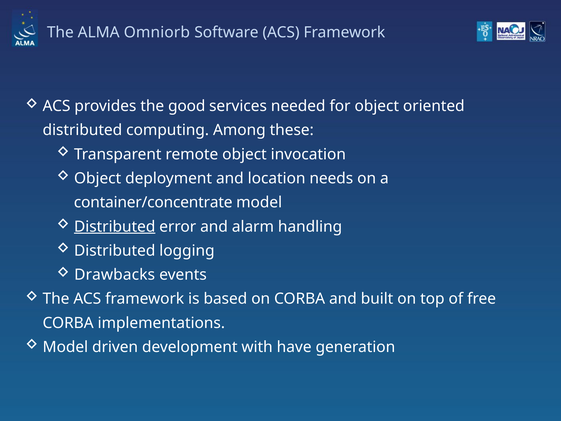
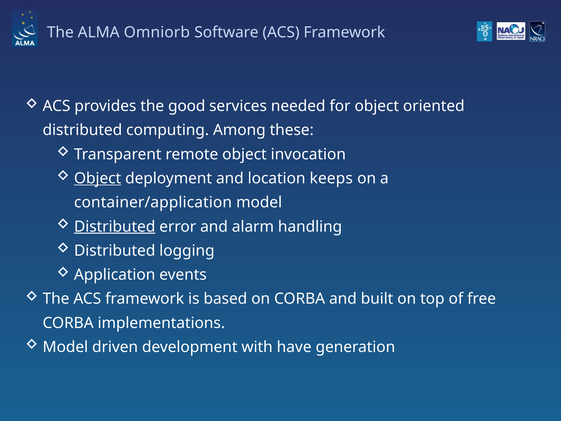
Object underline: none -> present (98, 178)
needs: needs -> keeps (331, 178)
container/concentrate: container/concentrate -> container/application (153, 202)
Drawbacks: Drawbacks -> Application (115, 274)
